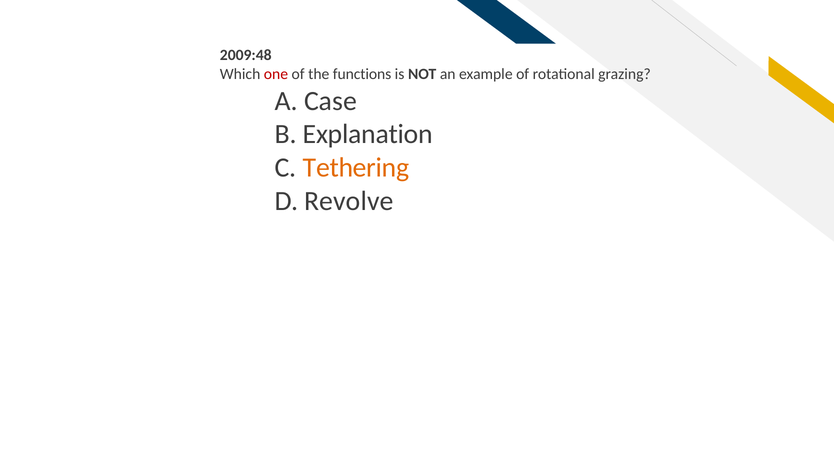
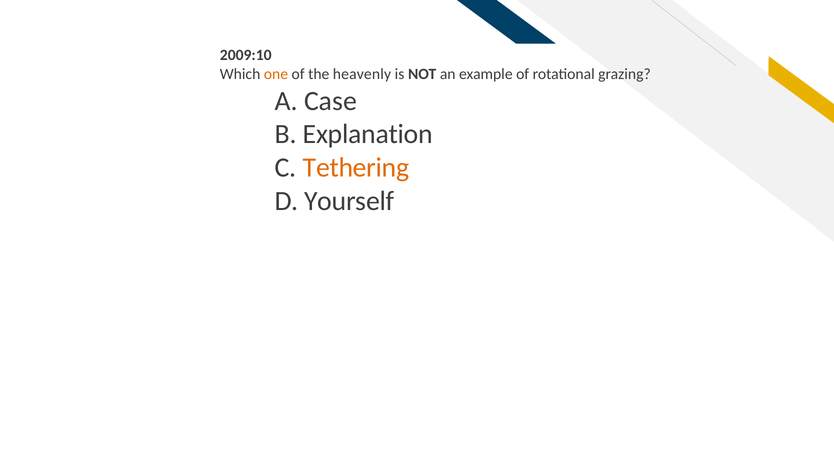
2009:48: 2009:48 -> 2009:10 (246, 55)
one colour: red -> orange (276, 74)
functions: functions -> heavenly (362, 74)
Revolve: Revolve -> Yourself (349, 201)
